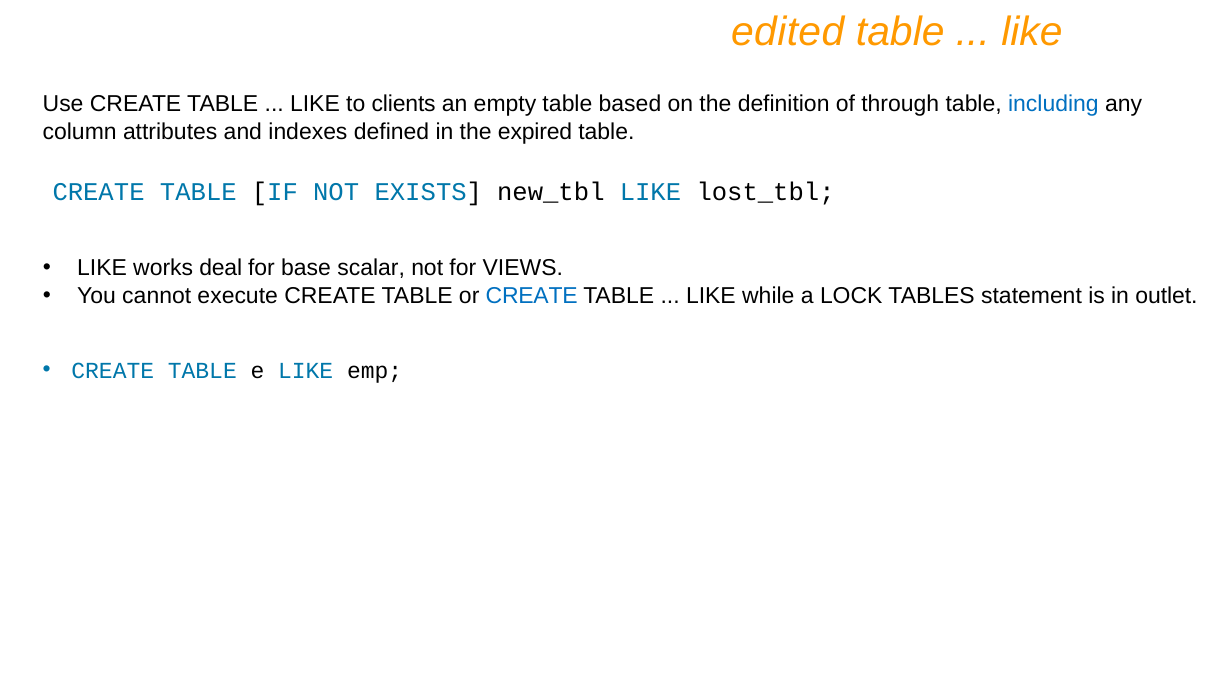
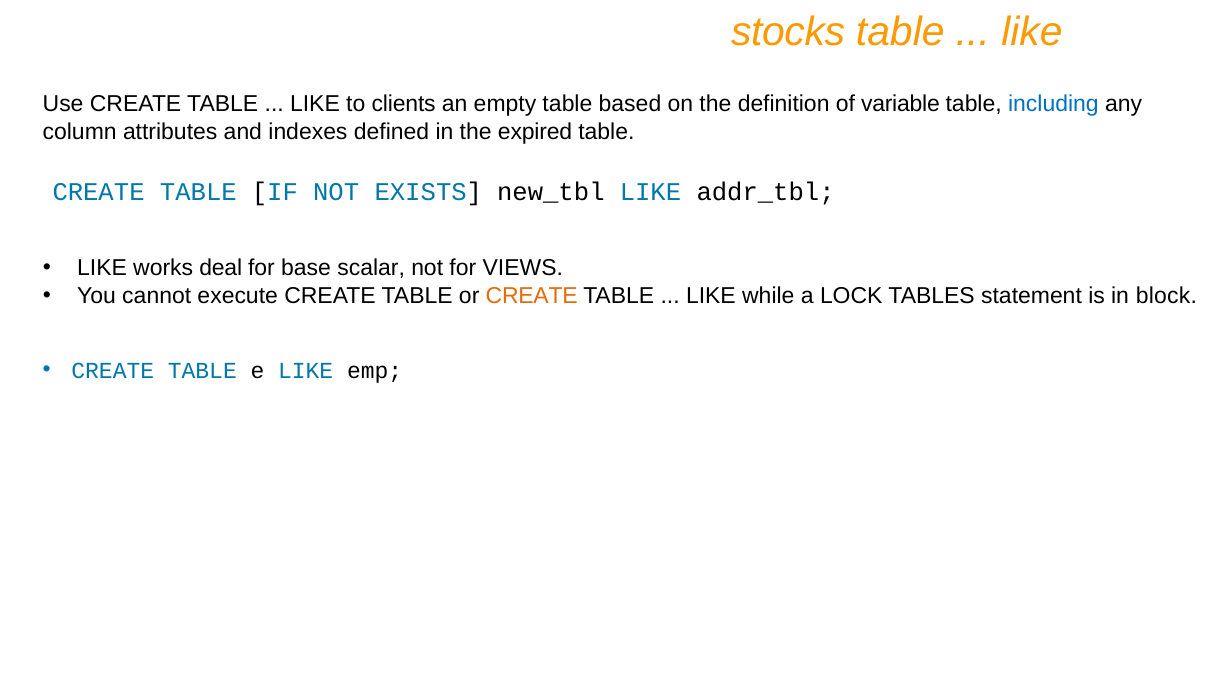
edited: edited -> stocks (788, 32)
through: through -> variable (900, 104)
lost_tbl: lost_tbl -> addr_tbl (766, 193)
CREATE colour: blue -> orange (532, 296)
outlet: outlet -> block (1166, 296)
